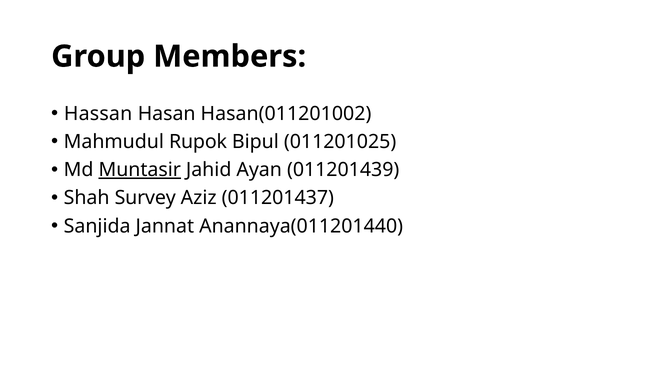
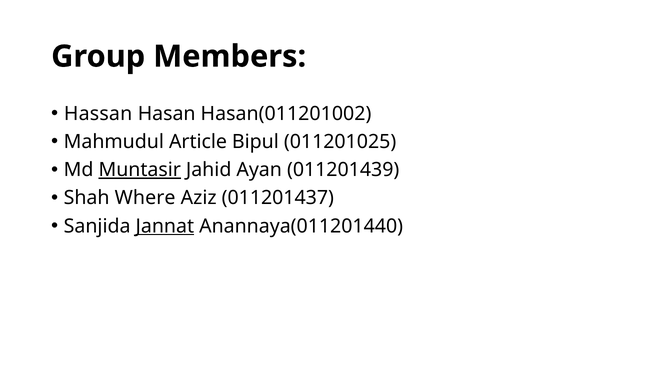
Rupok: Rupok -> Article (198, 142)
Survey: Survey -> Where (145, 198)
Jannat underline: none -> present (165, 226)
